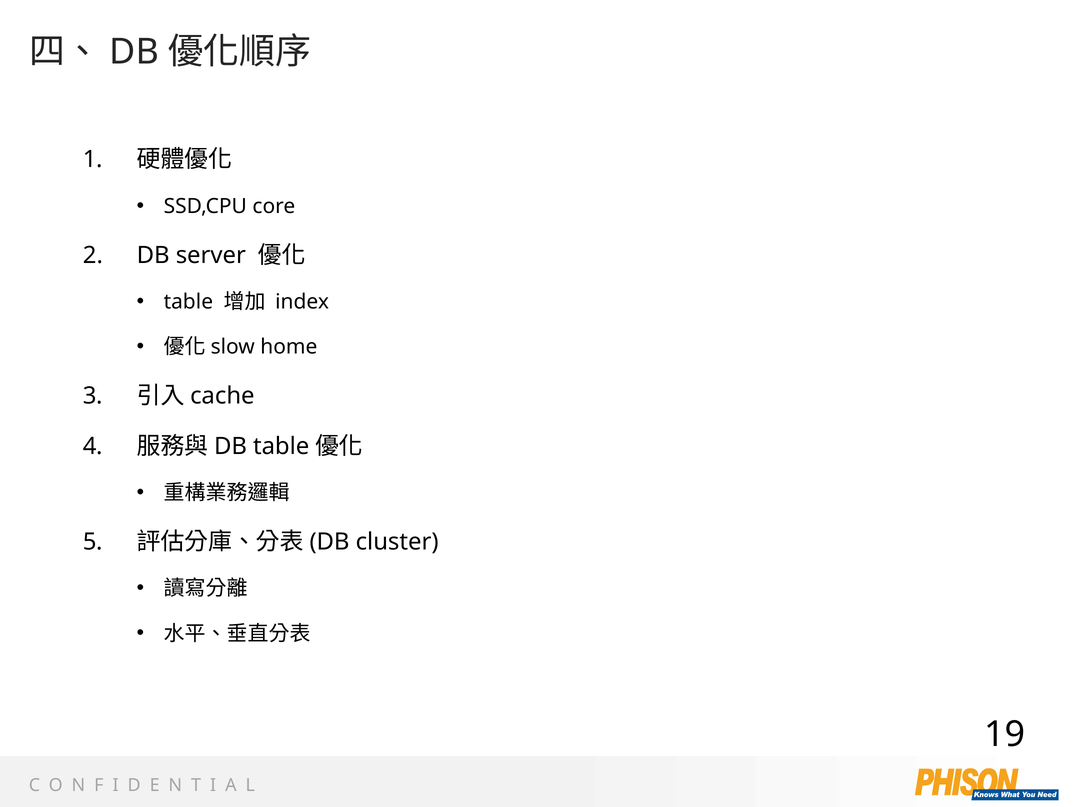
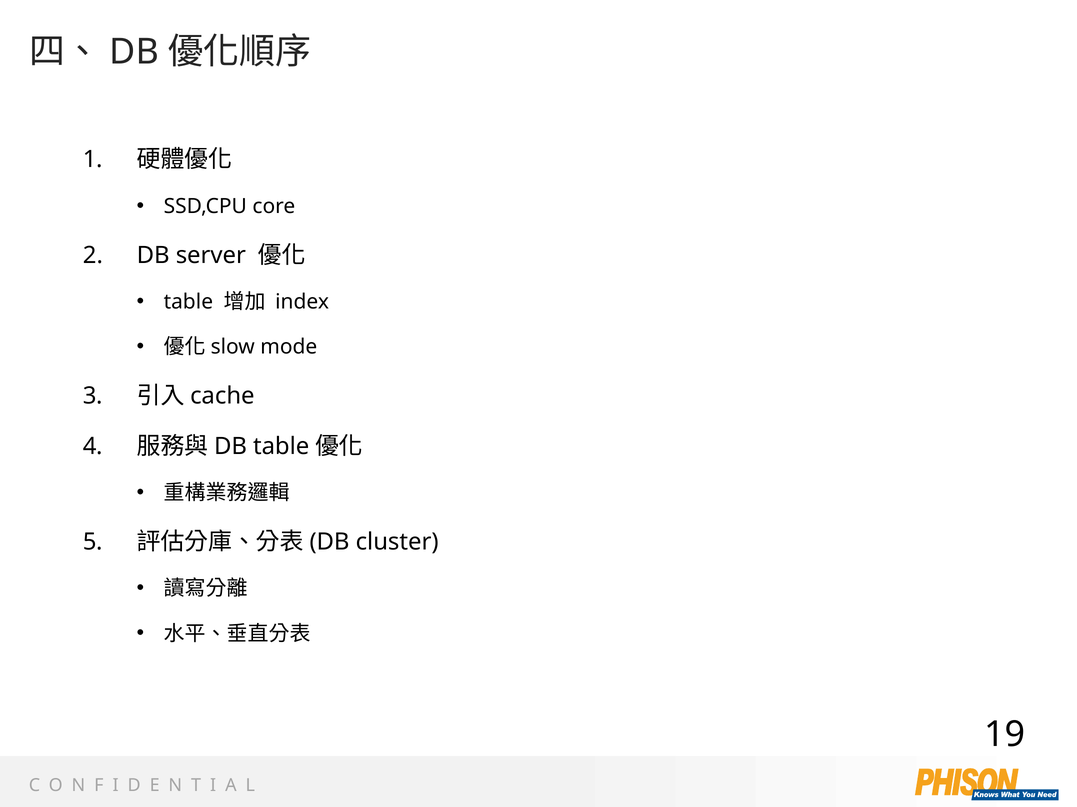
home: home -> mode (289, 347)
